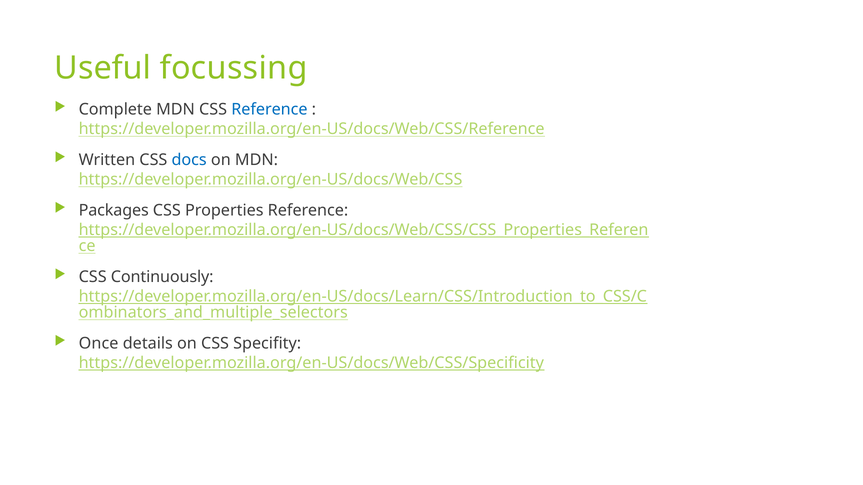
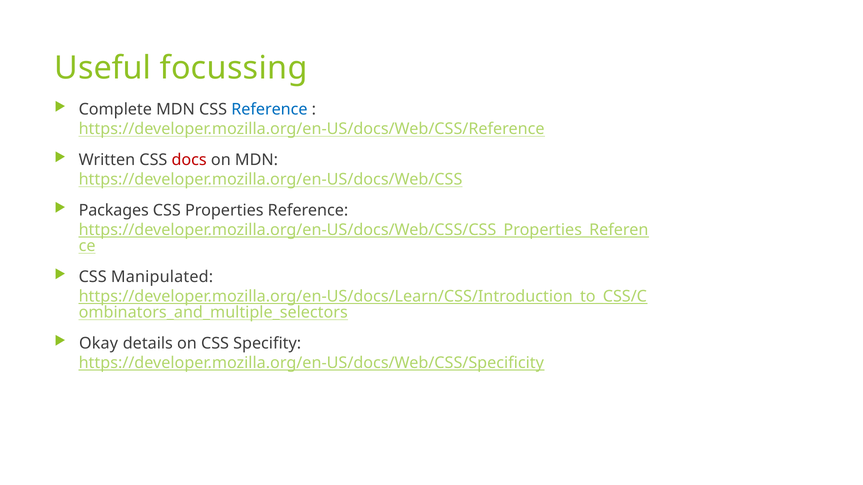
docs colour: blue -> red (189, 160)
Continuously: Continuously -> Manipulated (162, 277)
Once: Once -> Okay (99, 344)
